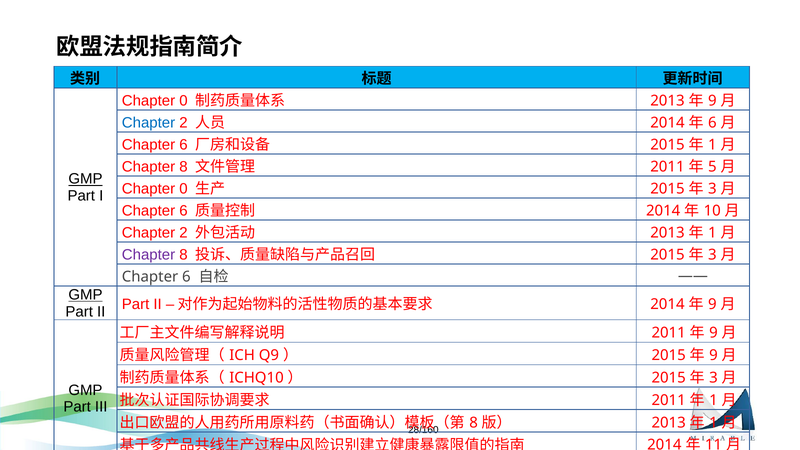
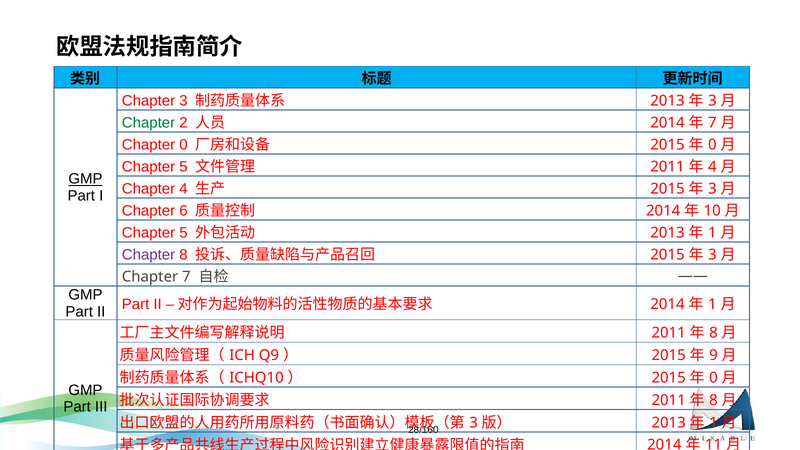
0: 0 -> 3 (183, 101)
9: 9 -> 3 (712, 101)
Chapter colour: blue -> green (149, 123)
6: 6 -> 7 (712, 123)
6: 6 -> 0 (183, 145)
1: 1 -> 0 (712, 145)
8: 8 -> 5 (183, 167)
5: 5 -> 4 (712, 167)
0: 0 -> 4 (183, 189)
2: 2 -> 5 (183, 233)
6: 6 -> 7 (186, 277)
GMP underline: present -> none (85, 295)
9: 9 -> 1 (712, 304)
9: 9 -> 8 (714, 333)
3: 3 -> 0 (714, 378)
1: 1 -> 8 (714, 400)
8: 8 -> 3 (474, 423)
